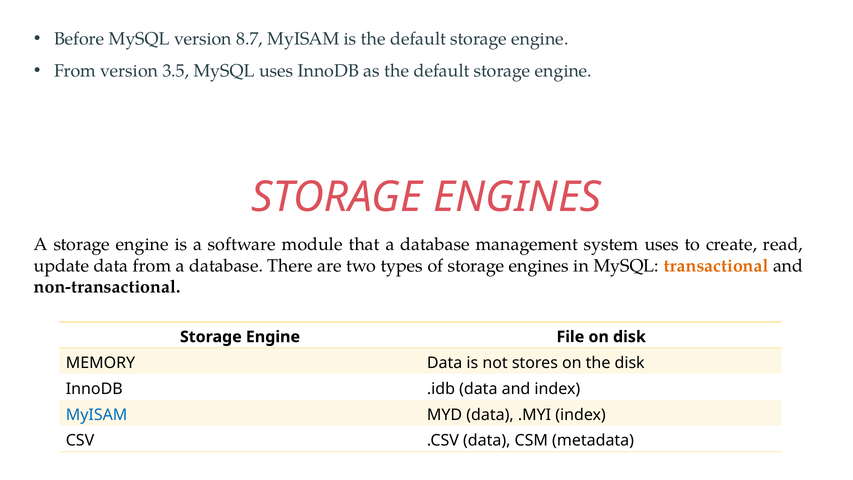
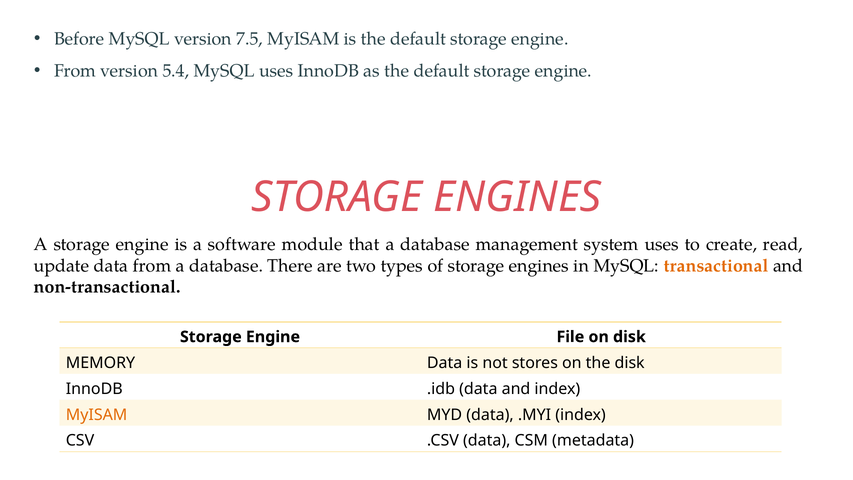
8.7: 8.7 -> 7.5 (250, 39)
3.5: 3.5 -> 5.4 (176, 71)
MyISAM colour: blue -> orange (97, 415)
